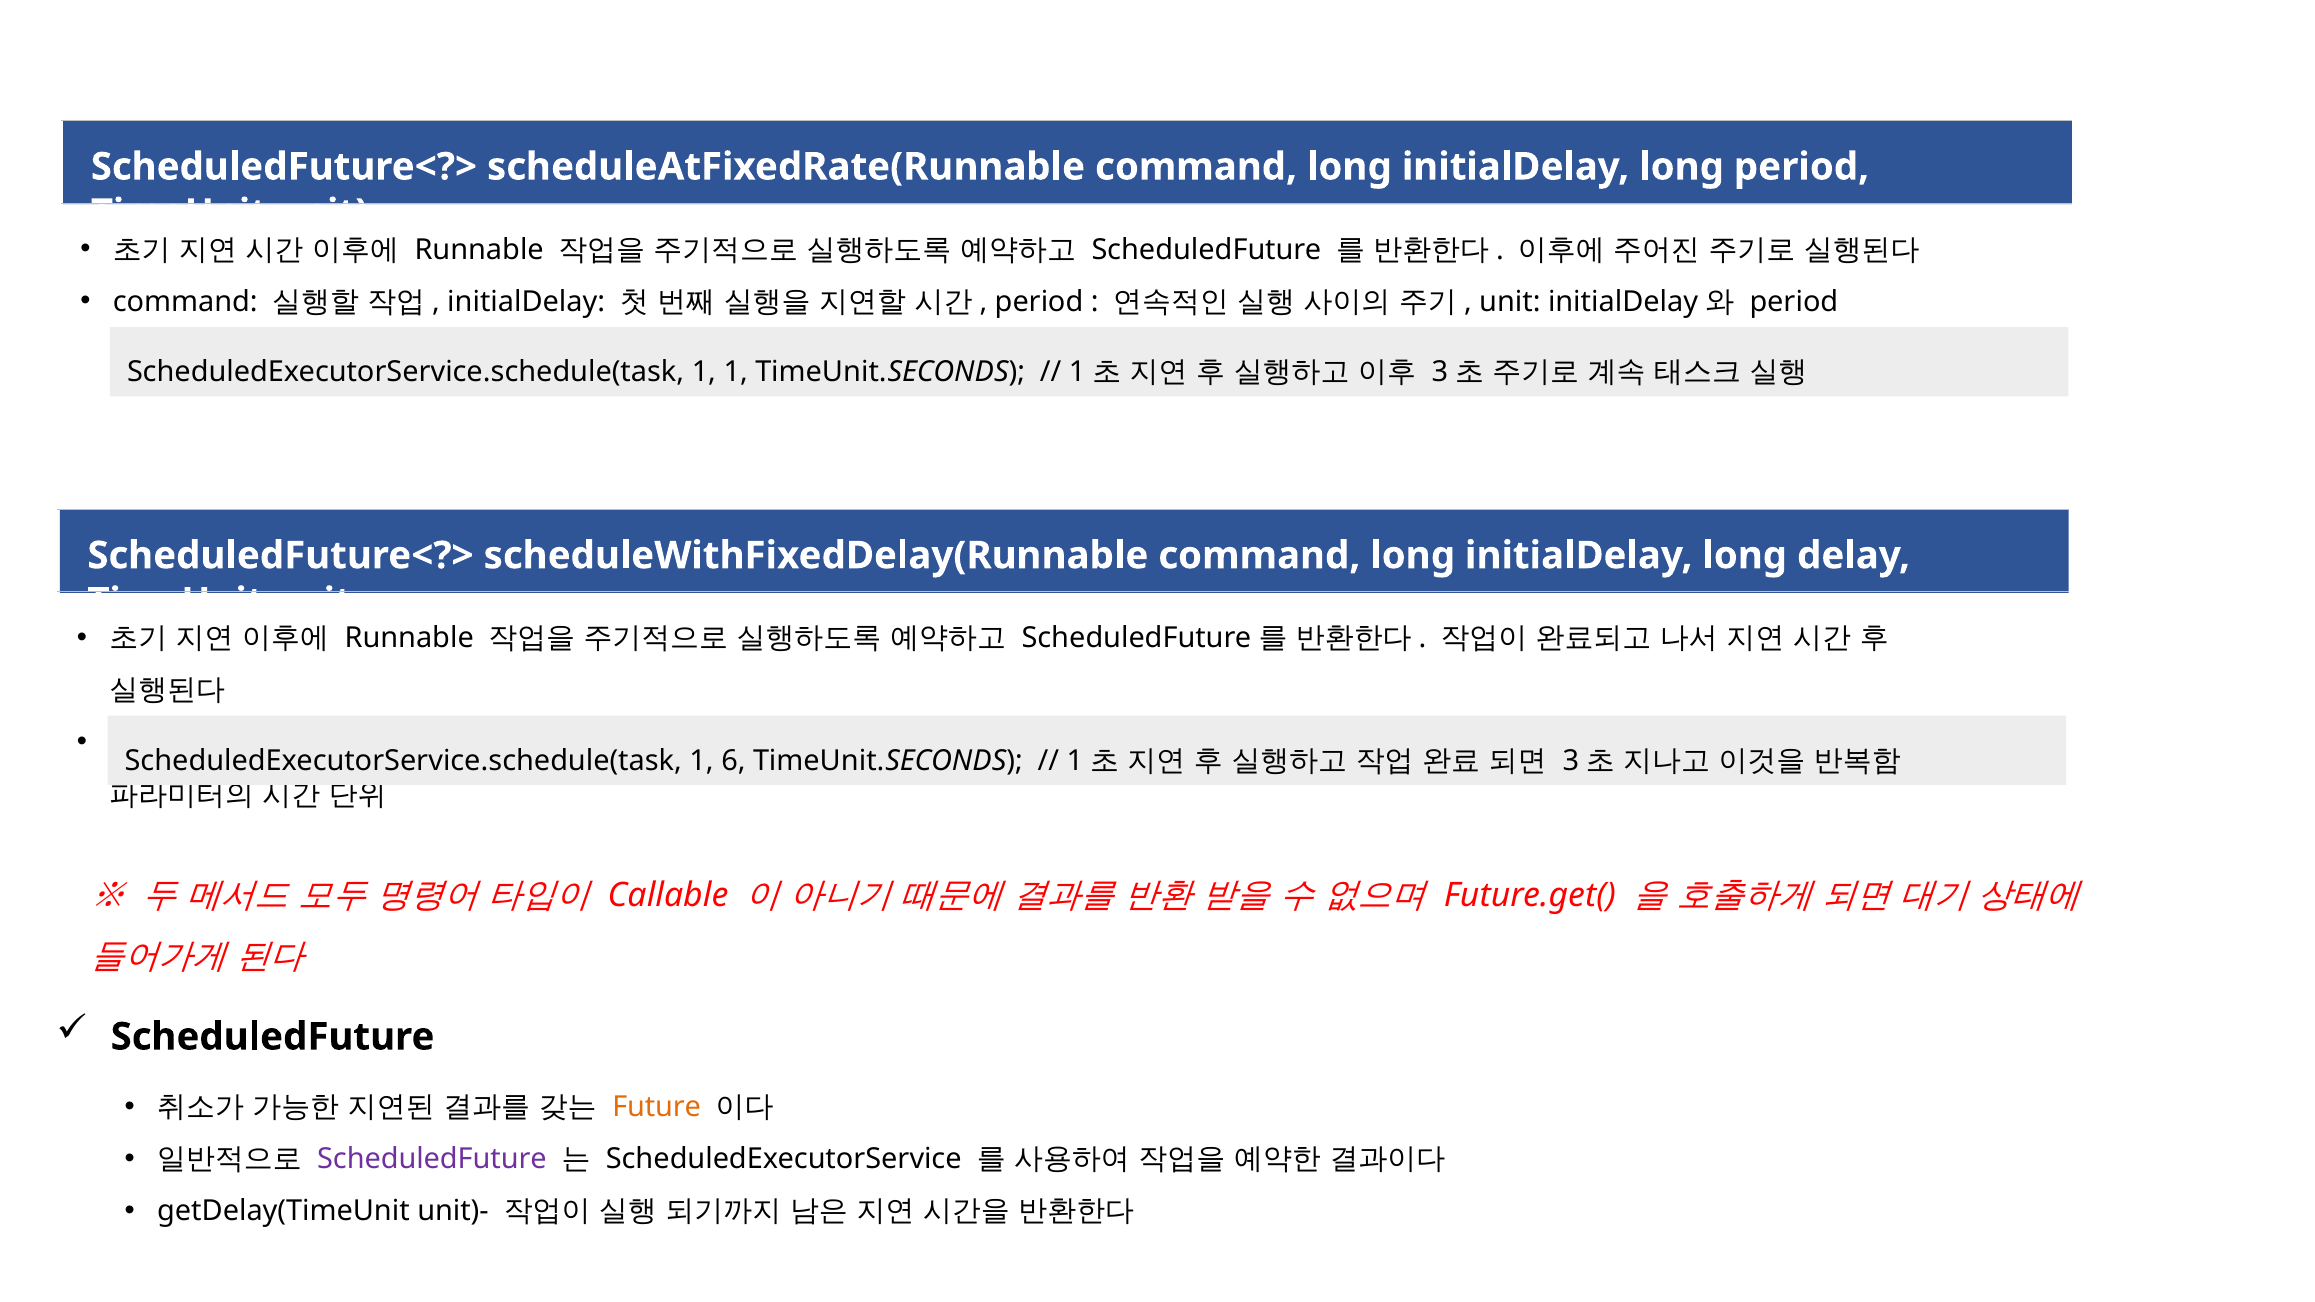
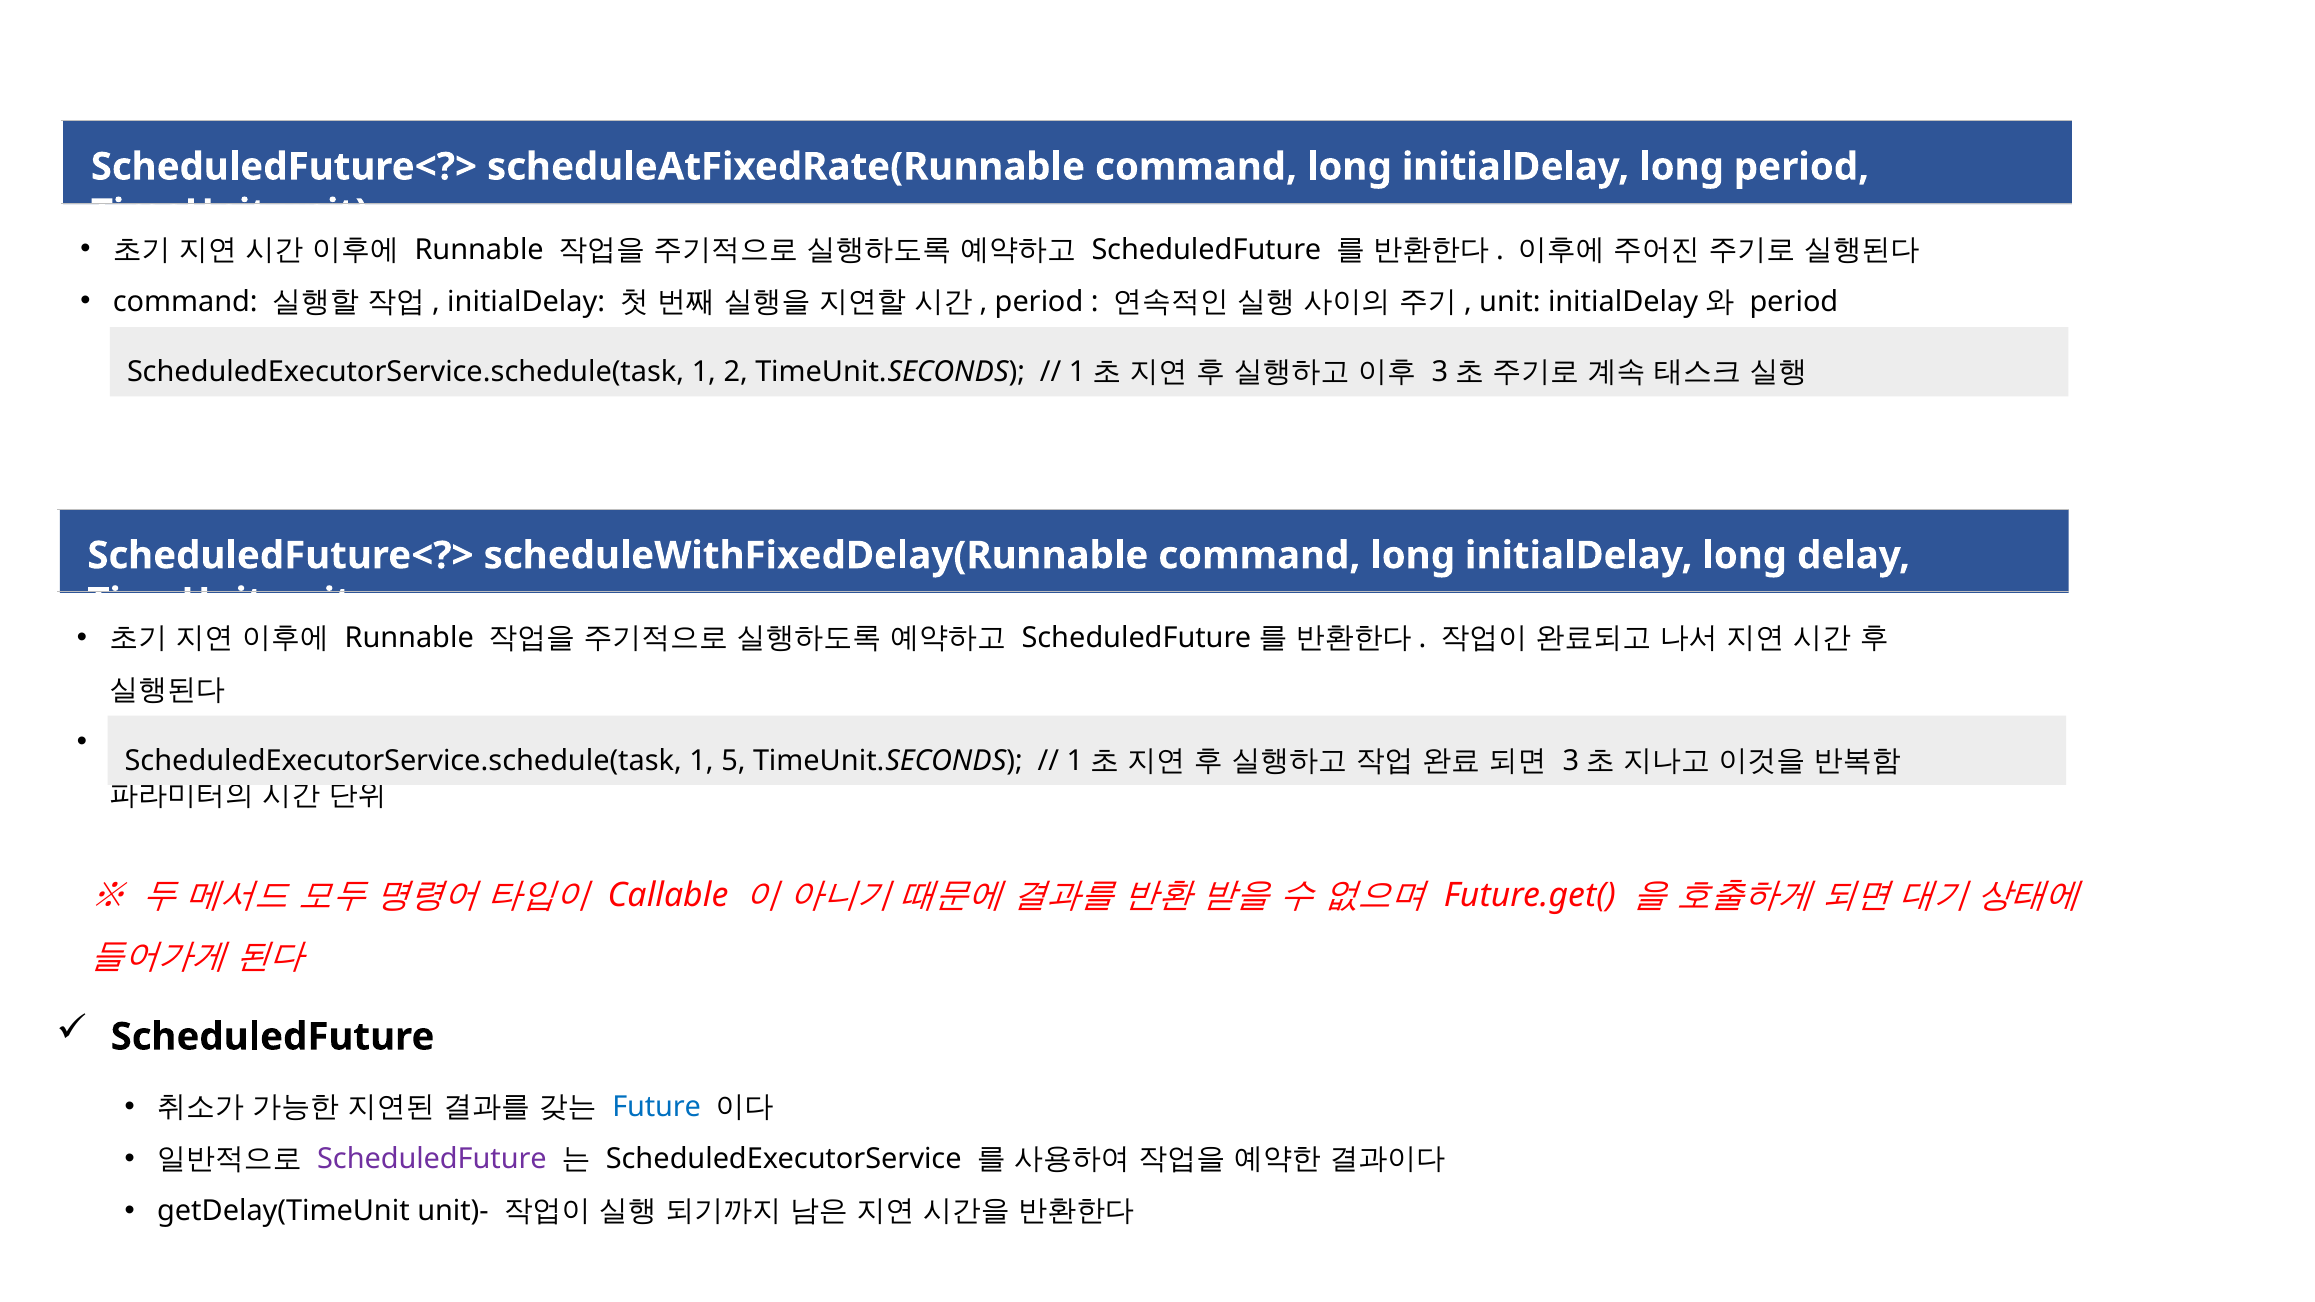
1 1: 1 -> 2 (736, 372)
6: 6 -> 5 (733, 761)
Future colour: orange -> blue (657, 1107)
